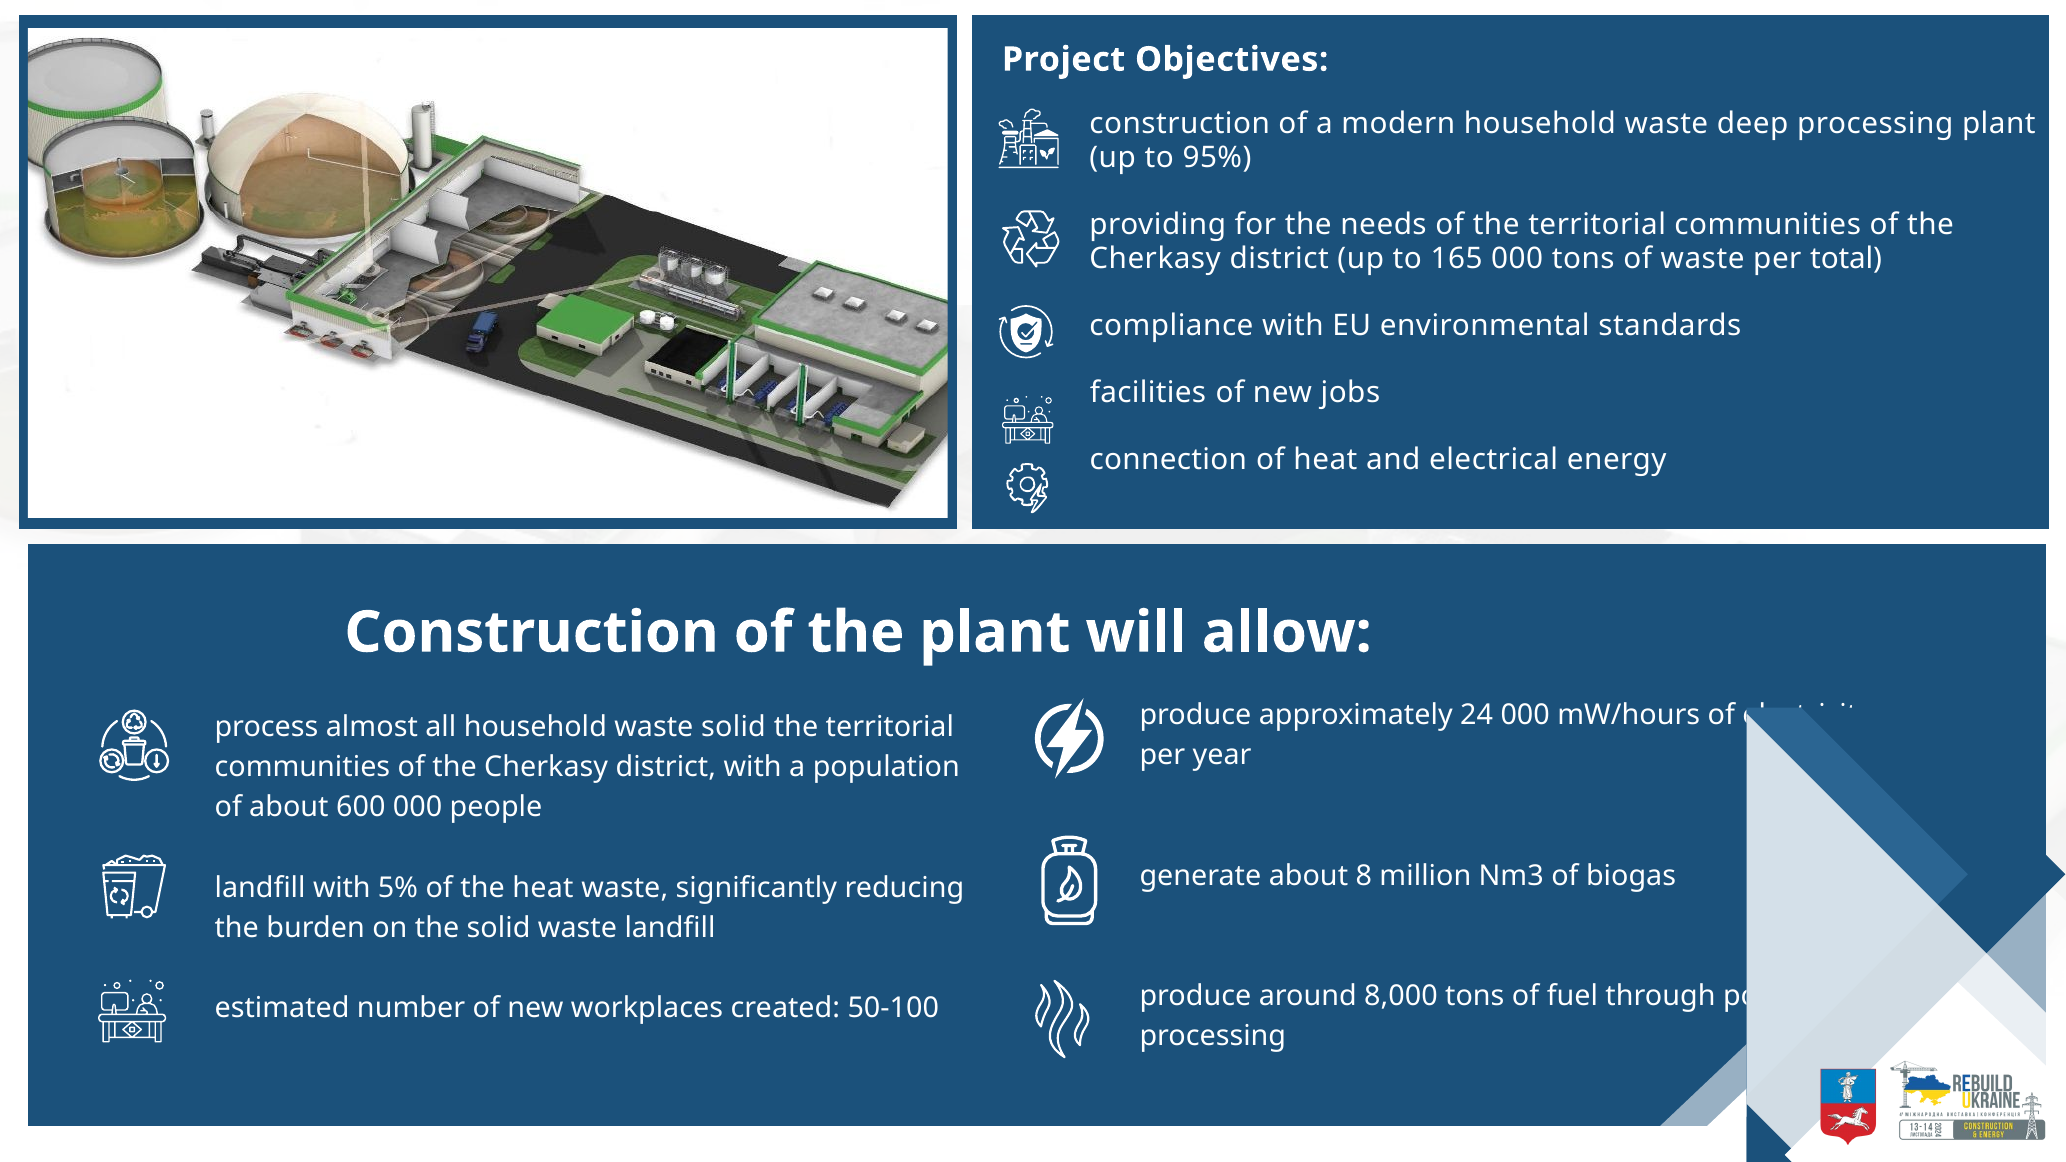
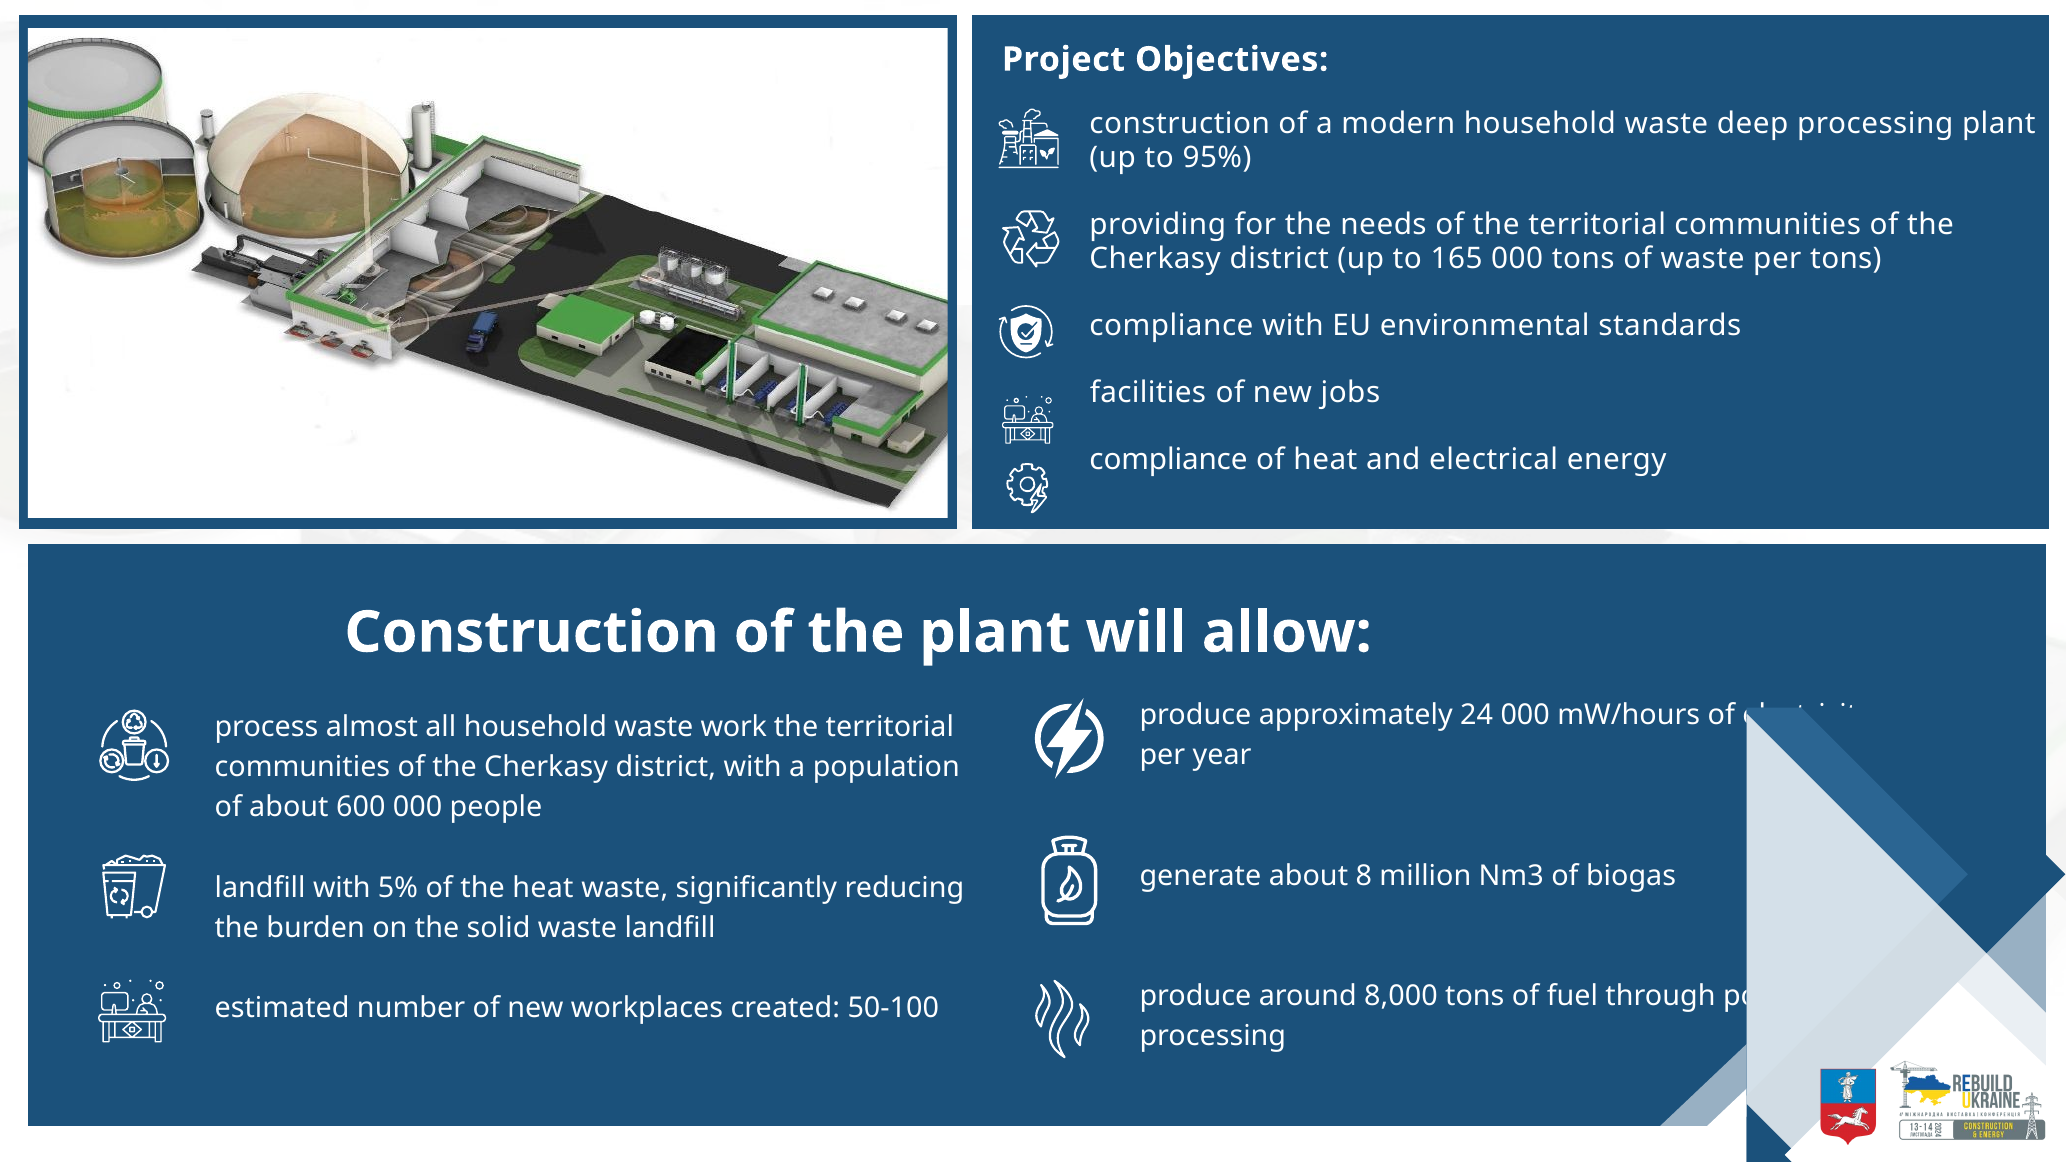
per total: total -> tons (1846, 258)
connection: connection -> compliance (1169, 460)
waste solid: solid -> work (734, 727)
